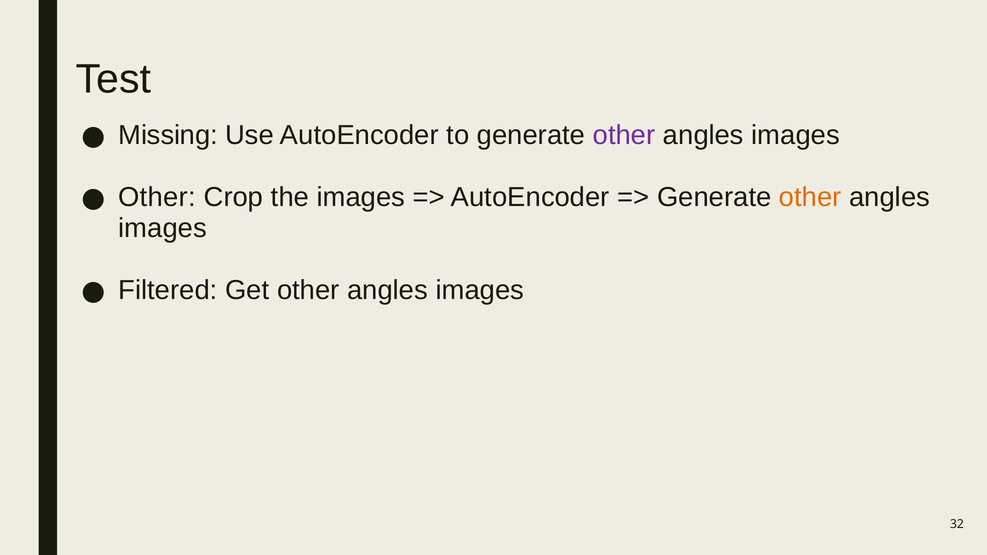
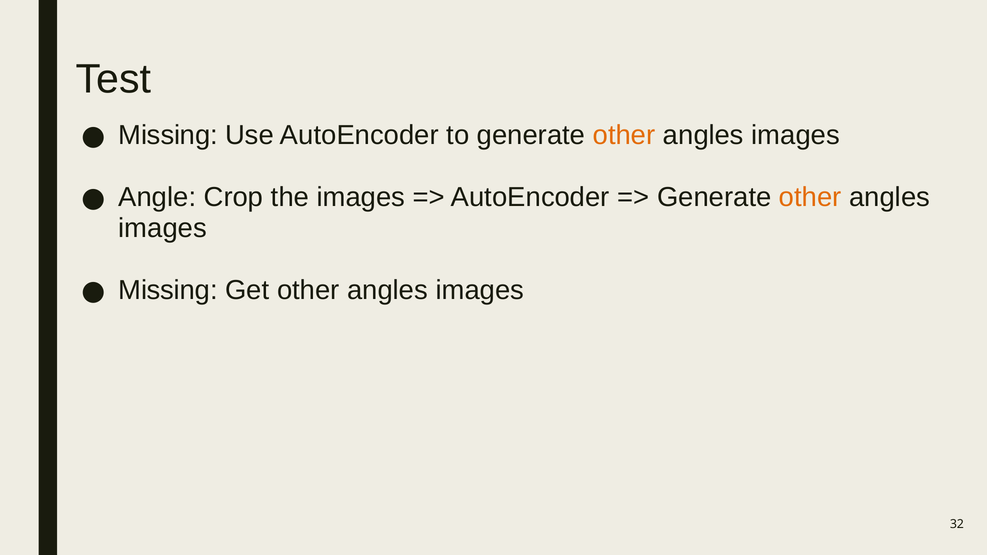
other colour: purple -> orange (624, 135)
Other: Other -> Angle (157, 197)
Filtered: Filtered -> Missing (168, 290)
